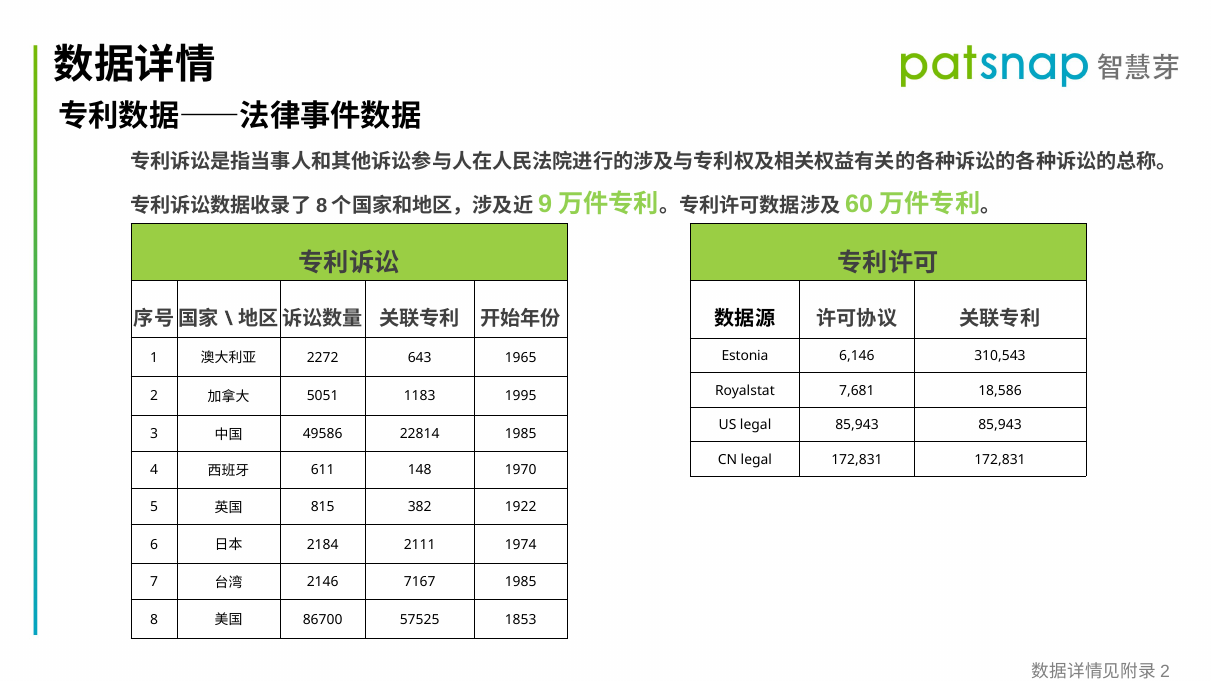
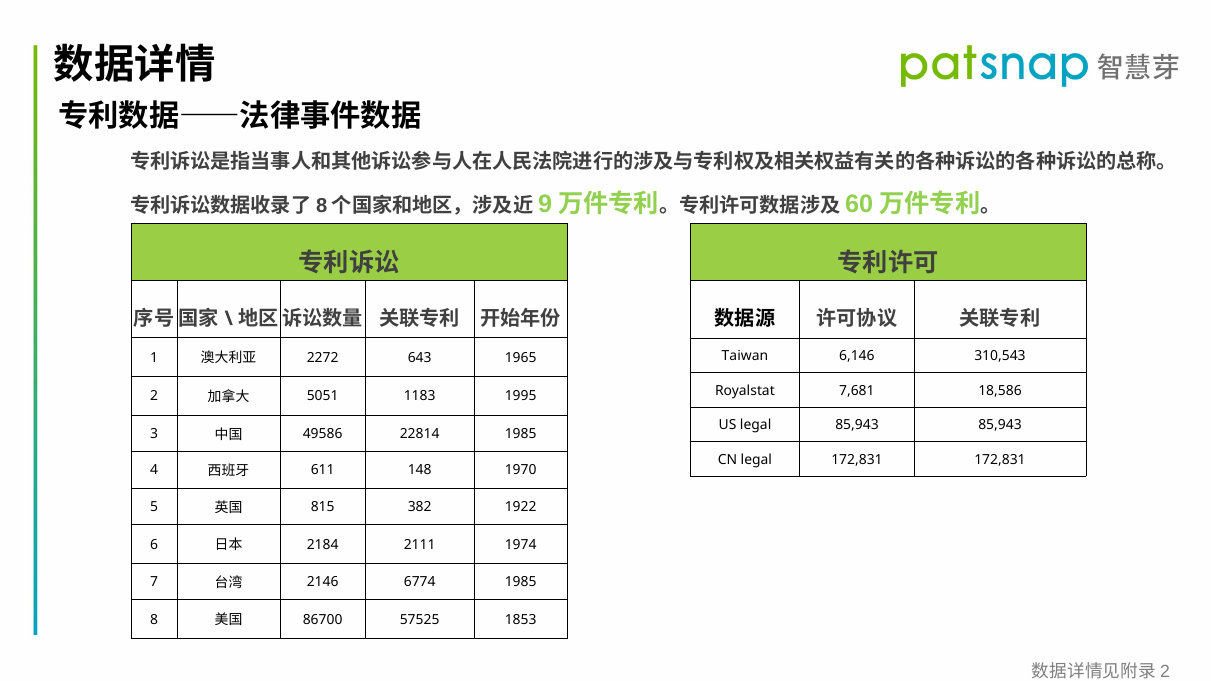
Estonia: Estonia -> Taiwan (745, 356)
7167: 7167 -> 6774 (420, 582)
